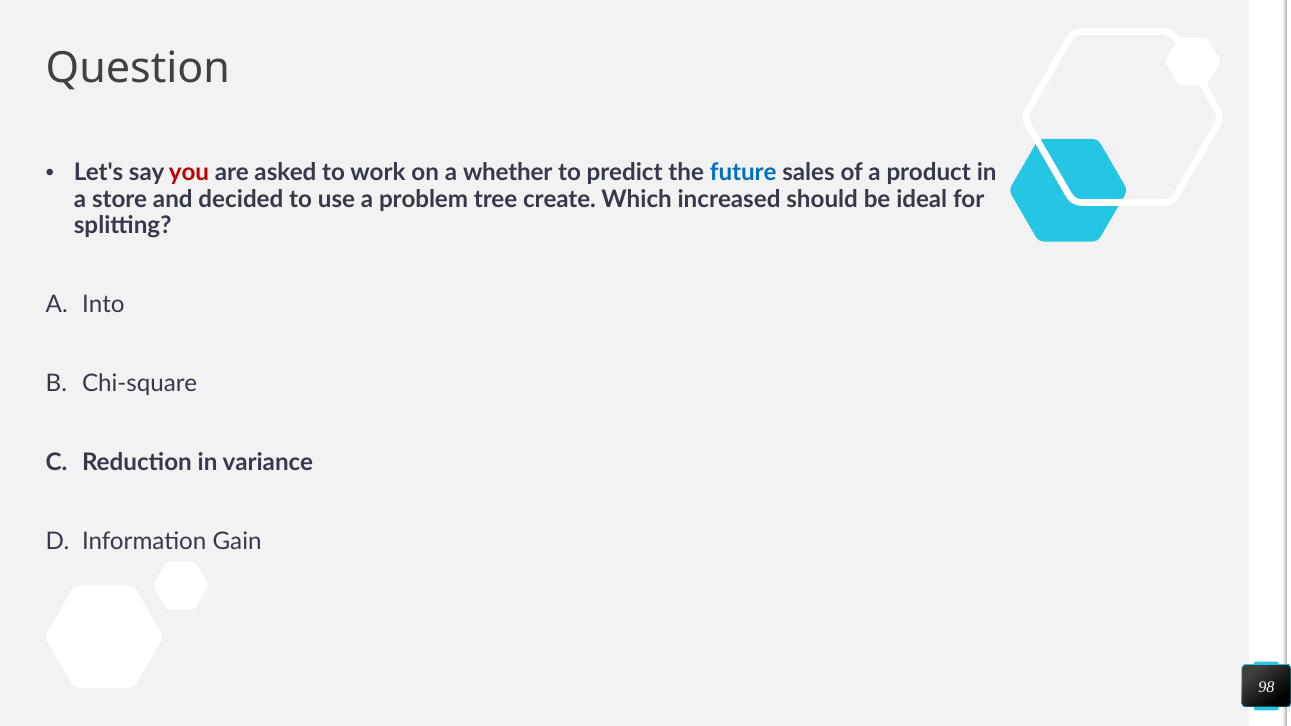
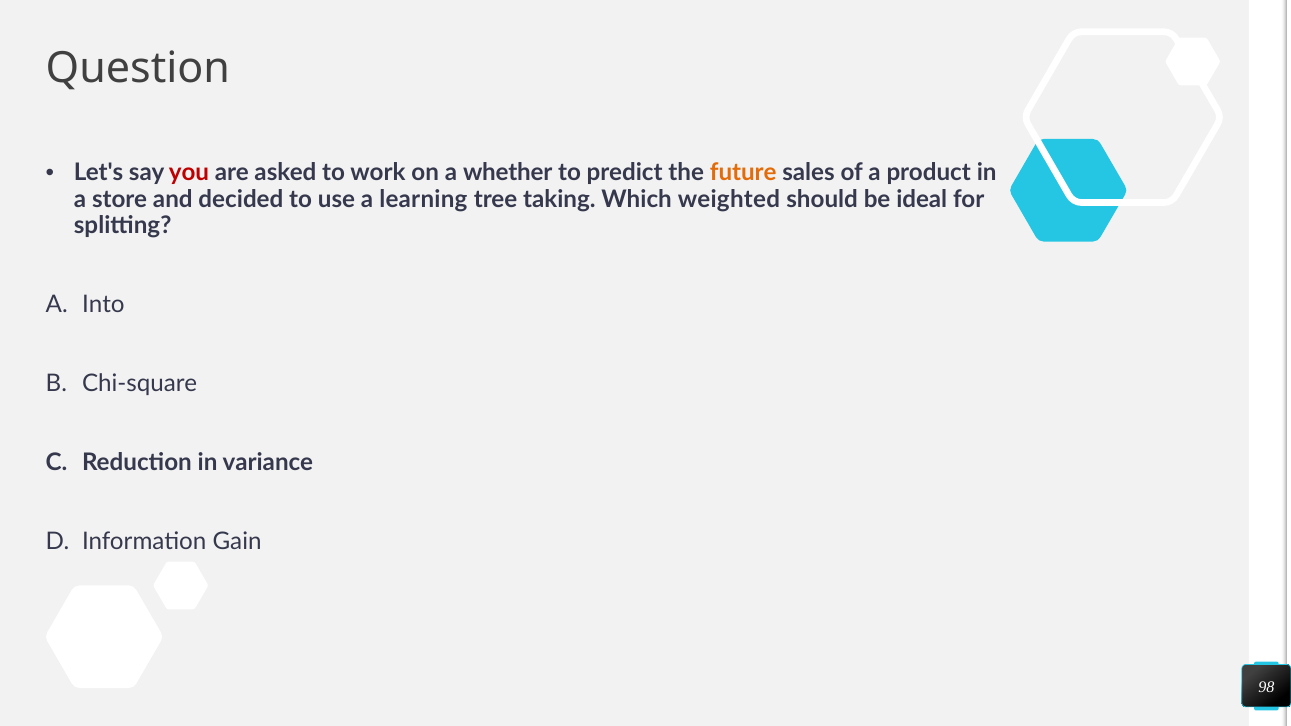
future colour: blue -> orange (743, 173)
problem: problem -> learning (423, 199)
create: create -> taking (559, 199)
increased: increased -> weighted (729, 199)
